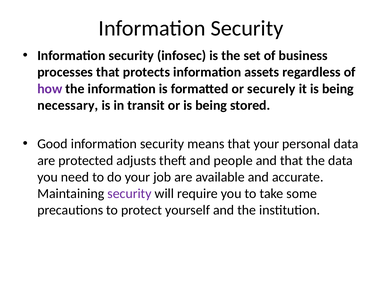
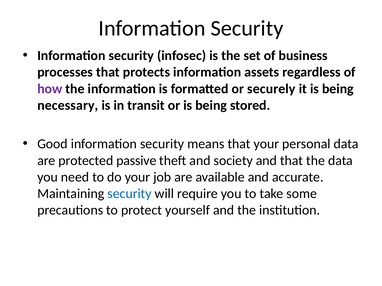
adjusts: adjusts -> passive (136, 161)
people: people -> society (233, 161)
security colour: purple -> blue (130, 194)
